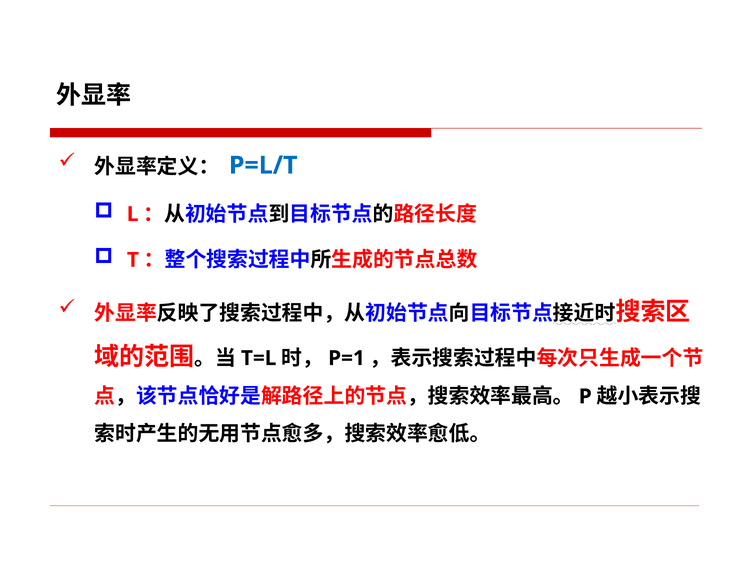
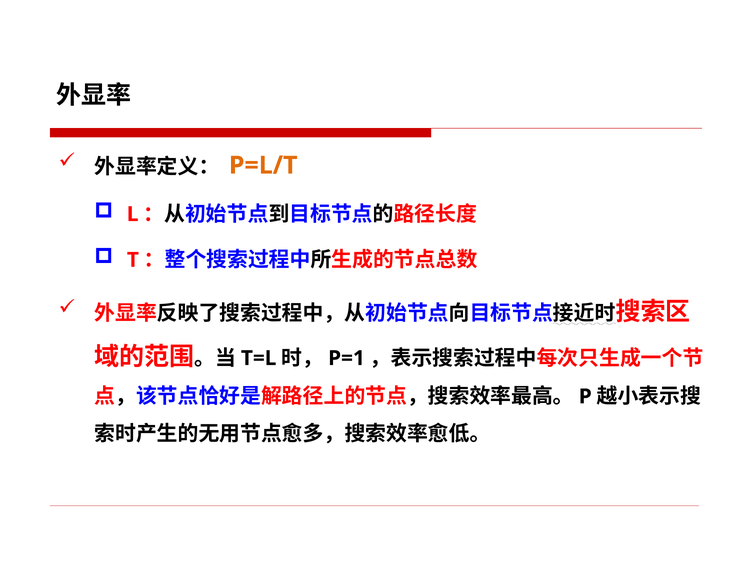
P=L/T colour: blue -> orange (263, 165)
